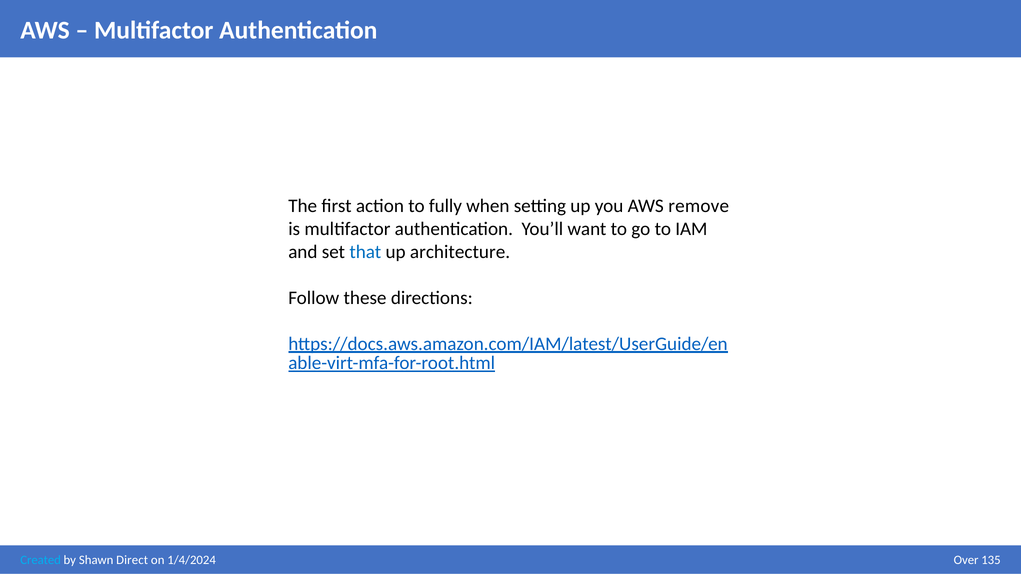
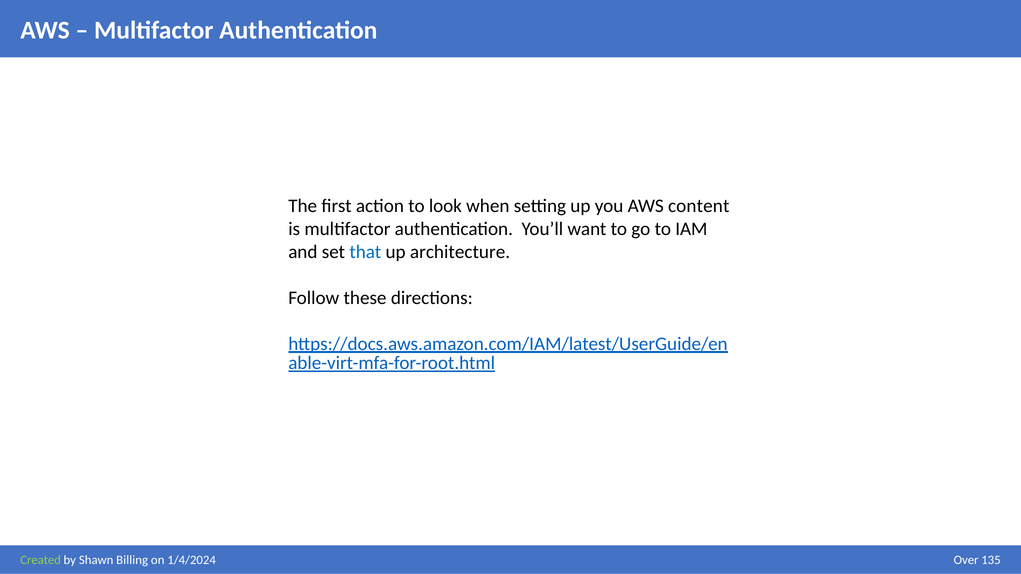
fully: fully -> look (445, 206)
remove: remove -> content (699, 206)
Created colour: light blue -> light green (41, 561)
Direct: Direct -> Billing (132, 561)
